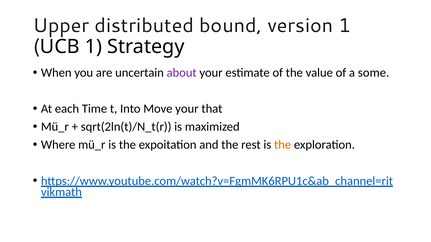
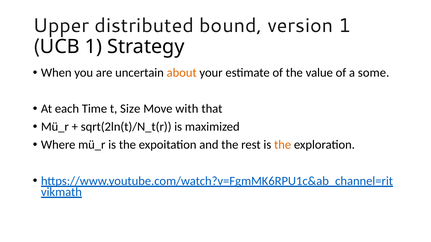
about colour: purple -> orange (182, 73)
Into: Into -> Size (130, 109)
Move your: your -> with (187, 109)
